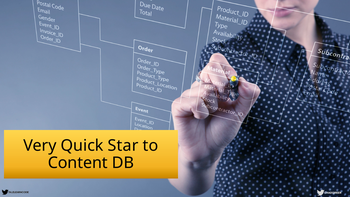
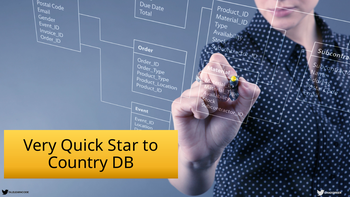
Content: Content -> Country (78, 163)
